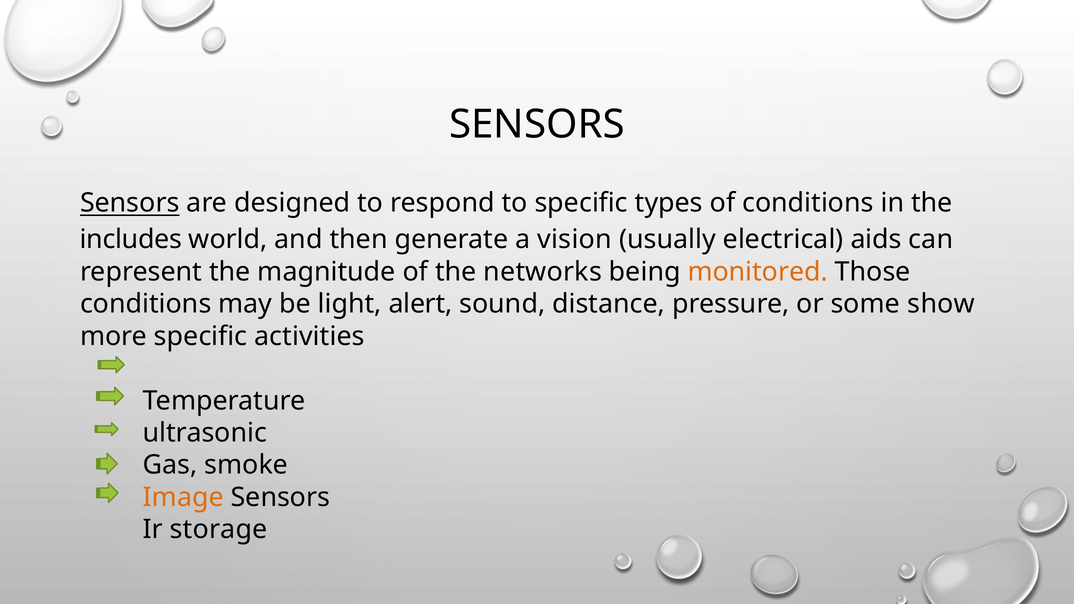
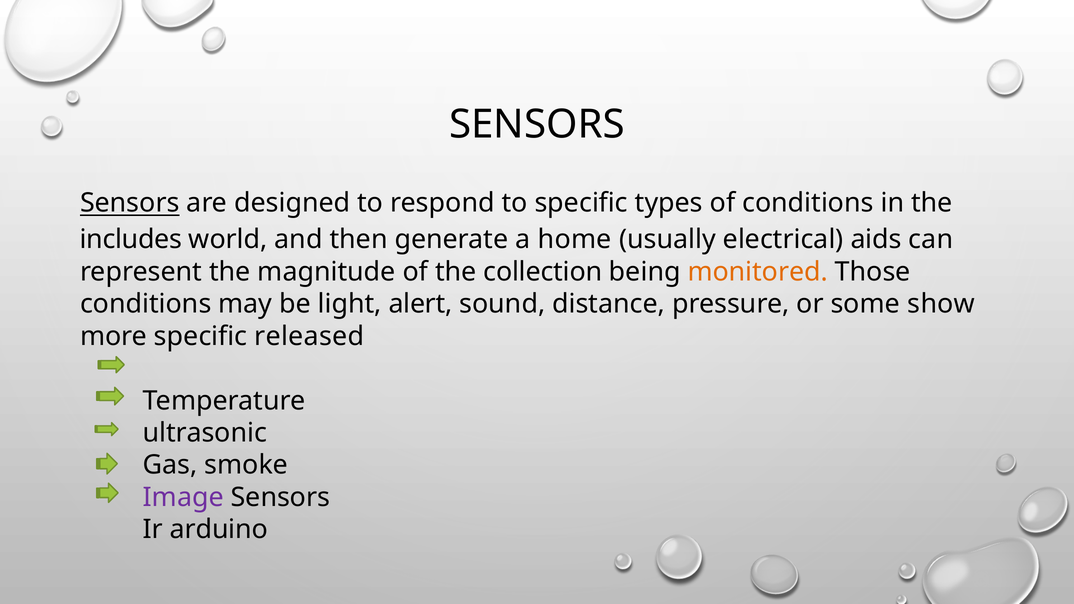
vision: vision -> home (575, 240)
networks: networks -> collection (543, 272)
activities: activities -> released (309, 336)
Image colour: orange -> purple (183, 497)
storage: storage -> arduino (219, 530)
